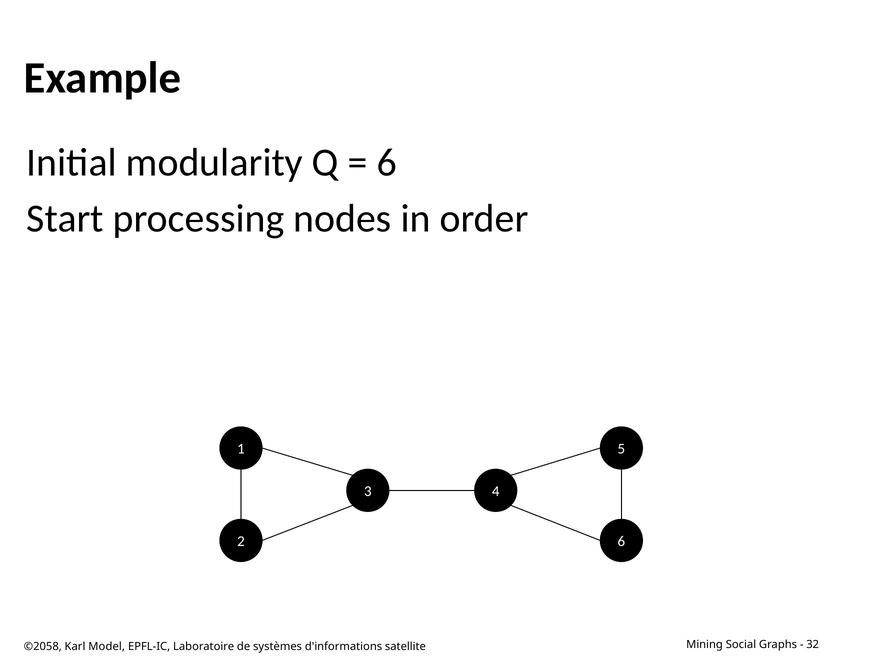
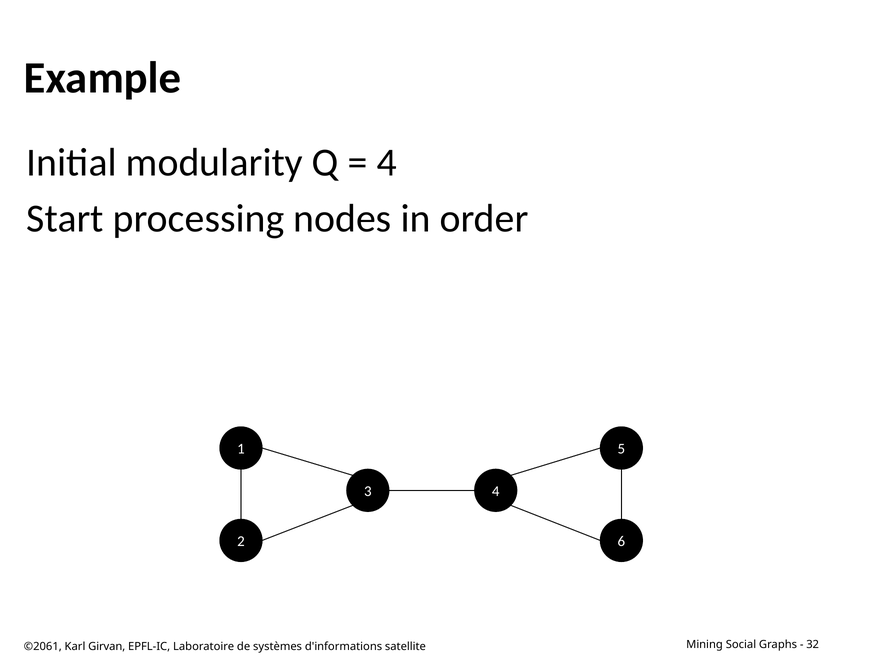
6: 6 -> 4 (387, 162)
©2058: ©2058 -> ©2061 (43, 646)
Model: Model -> Girvan (107, 646)
